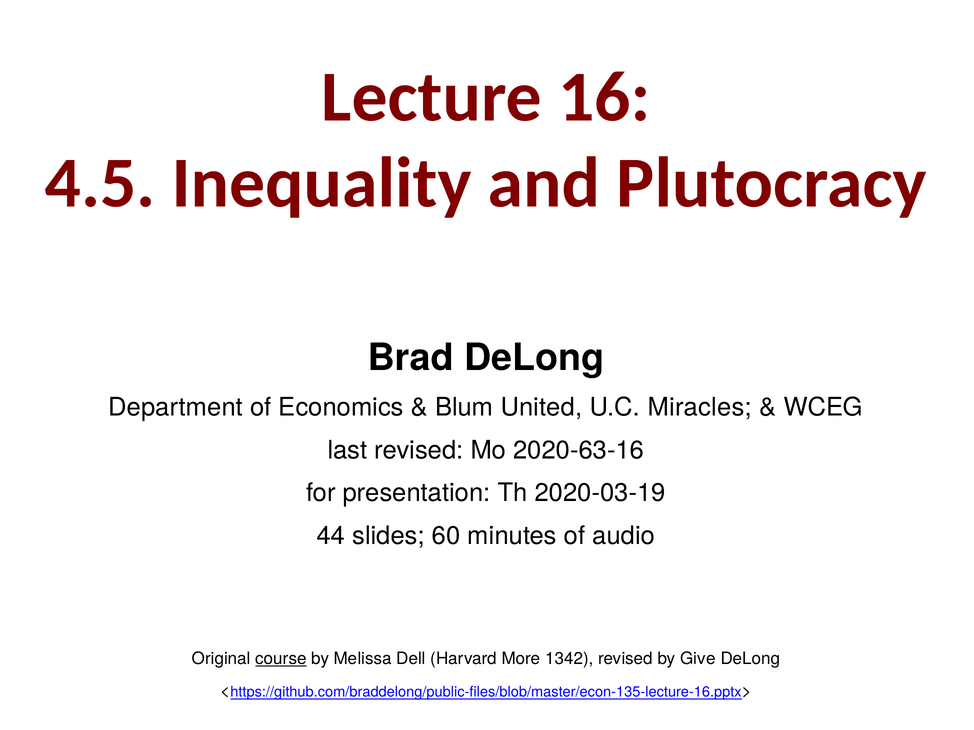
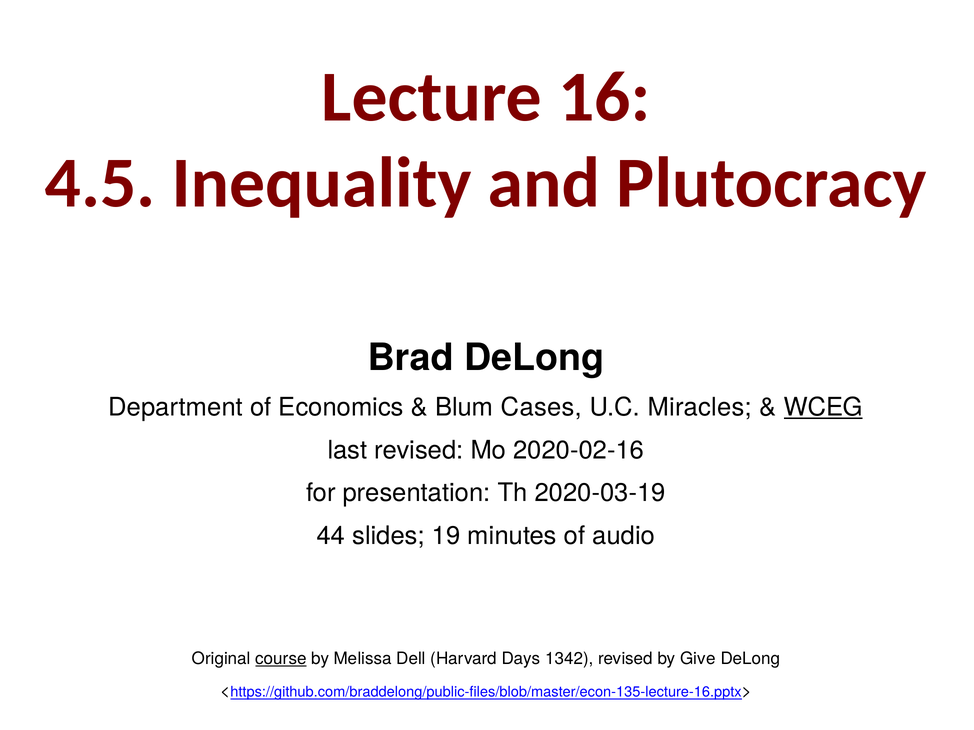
United: United -> Cases (541, 408)
WCEG underline: none -> present (823, 408)
2020-63-16: 2020-63-16 -> 2020-02-16 (579, 450)
60: 60 -> 19 (446, 536)
More: More -> Days (521, 659)
